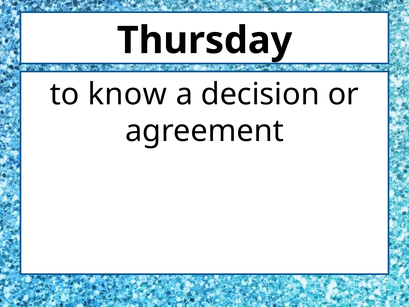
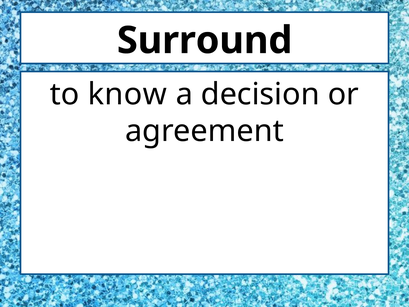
Thursday: Thursday -> Surround (205, 40)
